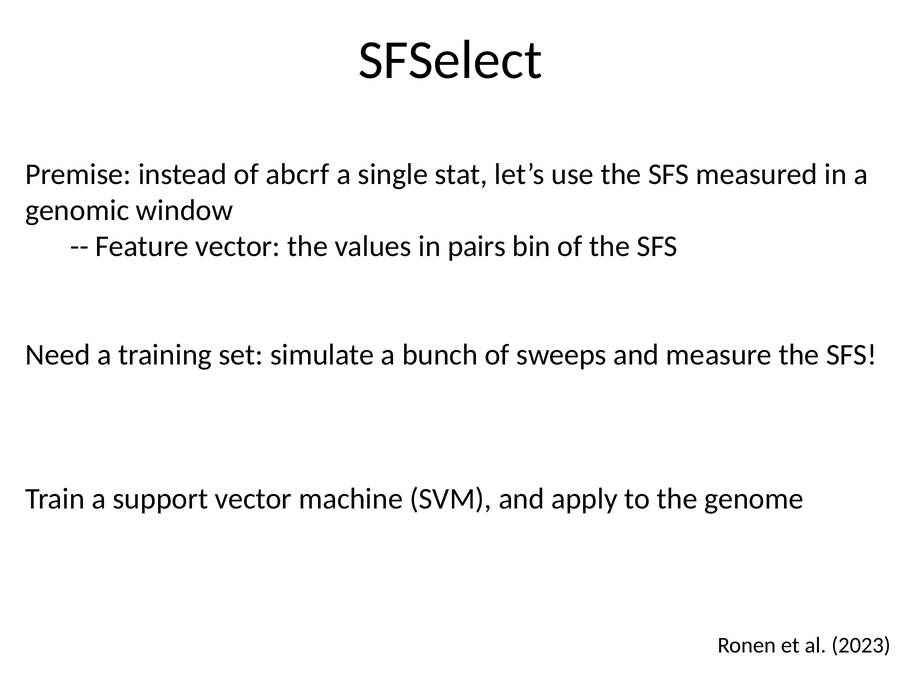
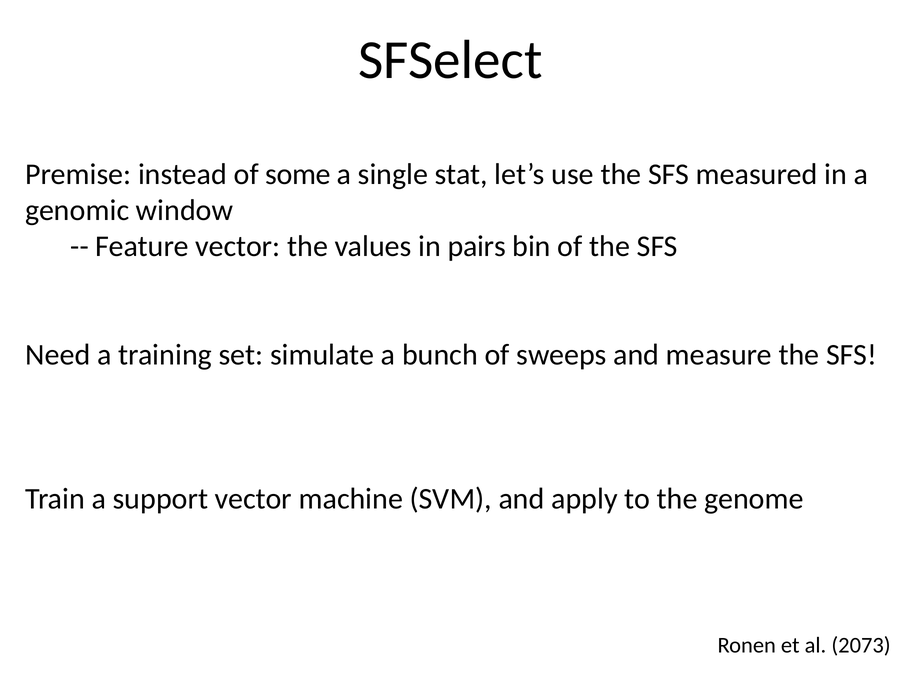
abcrf: abcrf -> some (298, 174)
2023: 2023 -> 2073 (861, 645)
